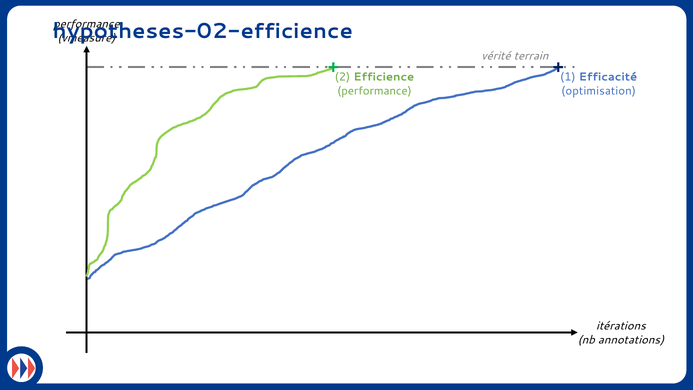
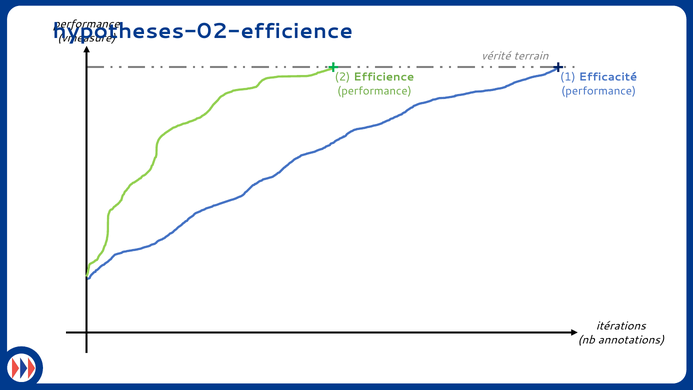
optimisation: optimisation -> performance (599, 91)
